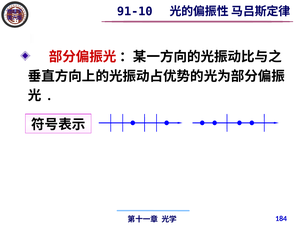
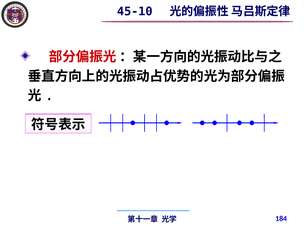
91-10: 91-10 -> 45-10 (135, 12)
